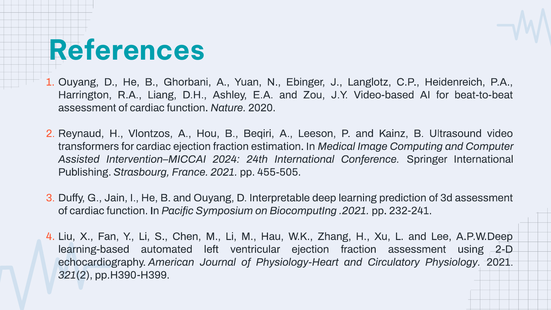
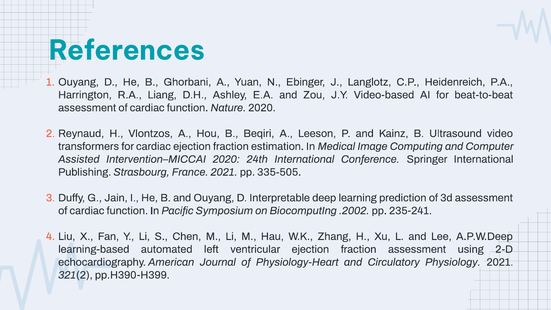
Intervention–MICCAI 2024: 2024 -> 2020 (226, 159)
455-505: 455-505 -> 335-505 (279, 172)
.2021: .2021 -> .2002 (354, 211)
232-241: 232-241 -> 235-241 (410, 211)
